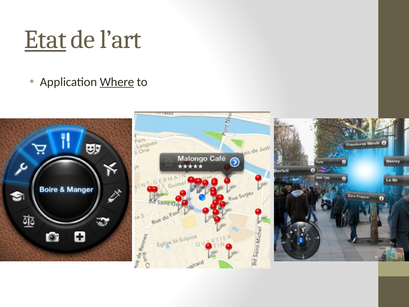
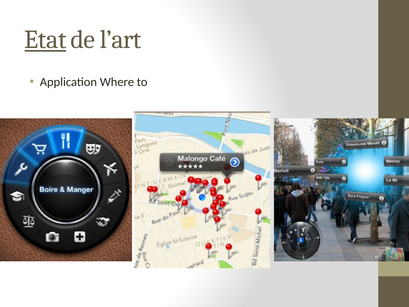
Where underline: present -> none (117, 82)
